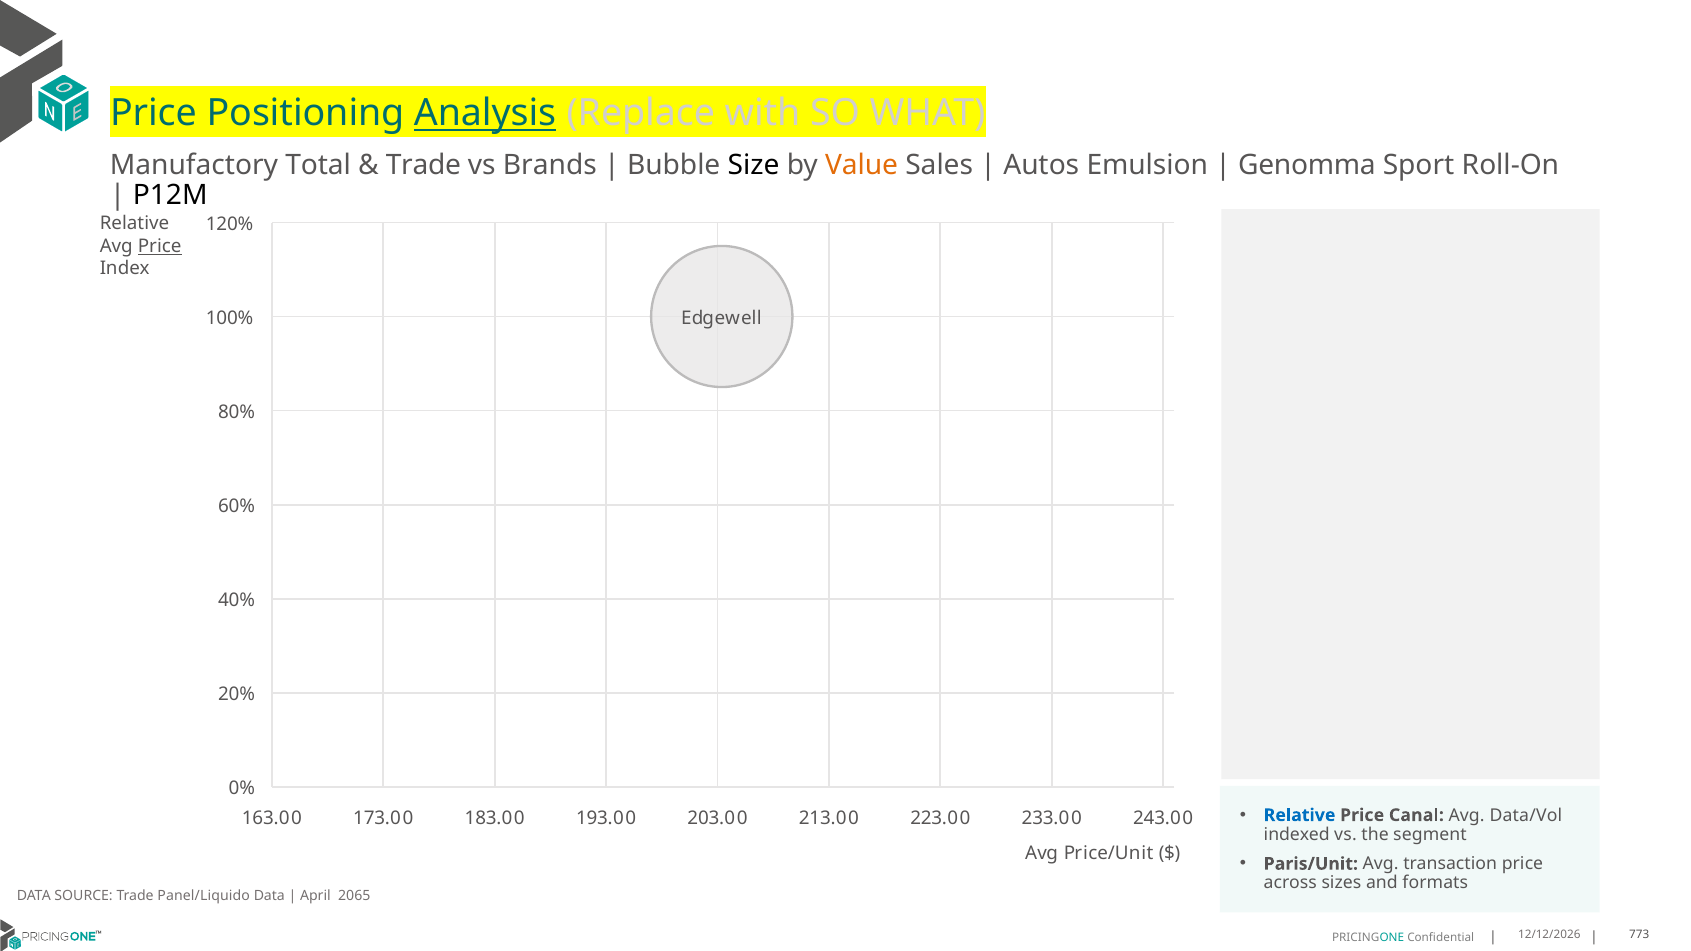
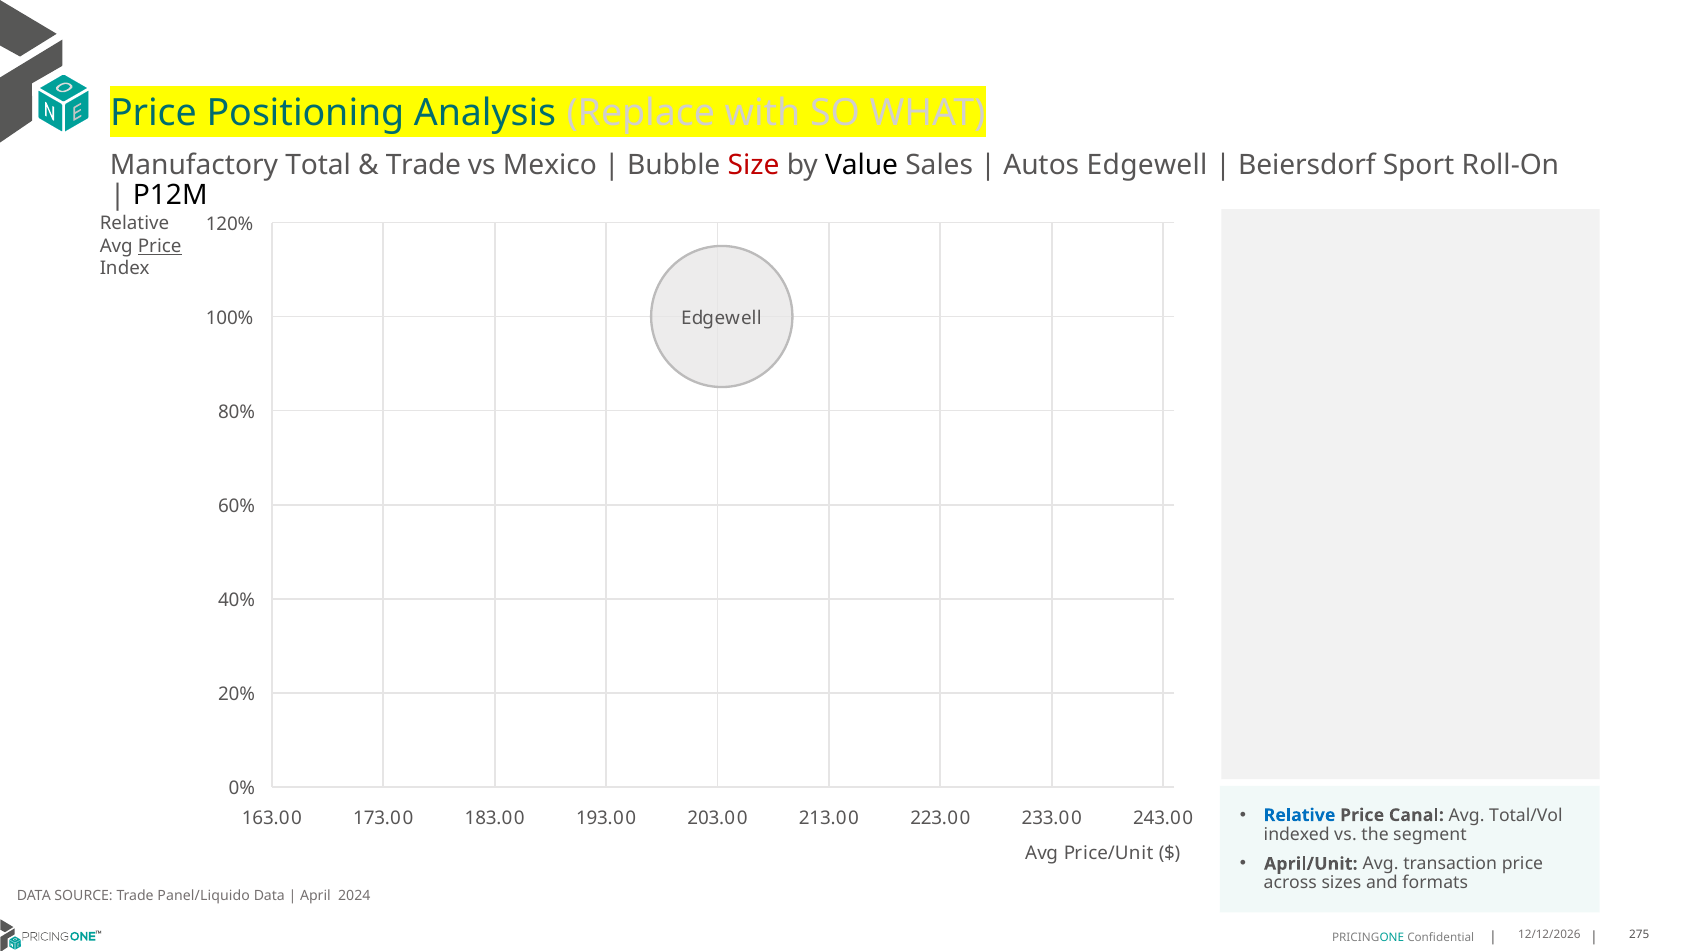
Analysis underline: present -> none (485, 114)
Brands: Brands -> Mexico (550, 165)
Size colour: black -> red (754, 165)
Value colour: orange -> black (862, 165)
Autos Emulsion: Emulsion -> Edgewell (1147, 165)
Genomma: Genomma -> Beiersdorf (1307, 165)
Data/Vol: Data/Vol -> Total/Vol (1526, 815)
Paris/Unit: Paris/Unit -> April/Unit (1311, 864)
2065: 2065 -> 2024 (354, 896)
773: 773 -> 275 (1639, 935)
